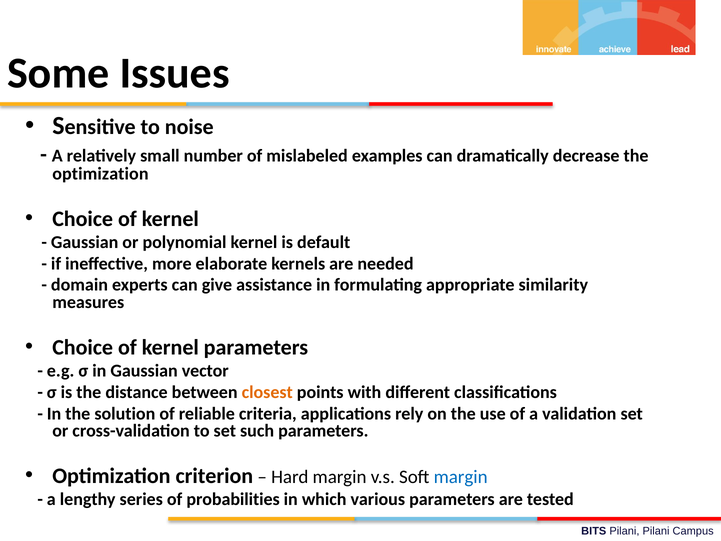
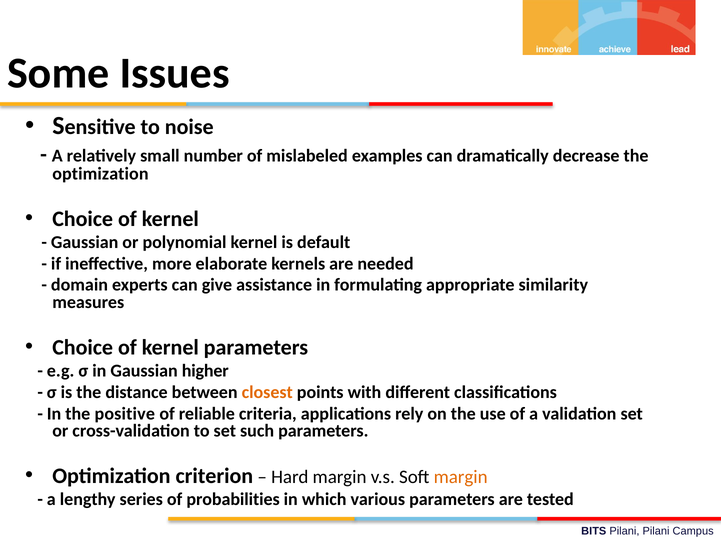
vector: vector -> higher (205, 371)
solution: solution -> positive (125, 413)
margin colour: blue -> orange (461, 477)
